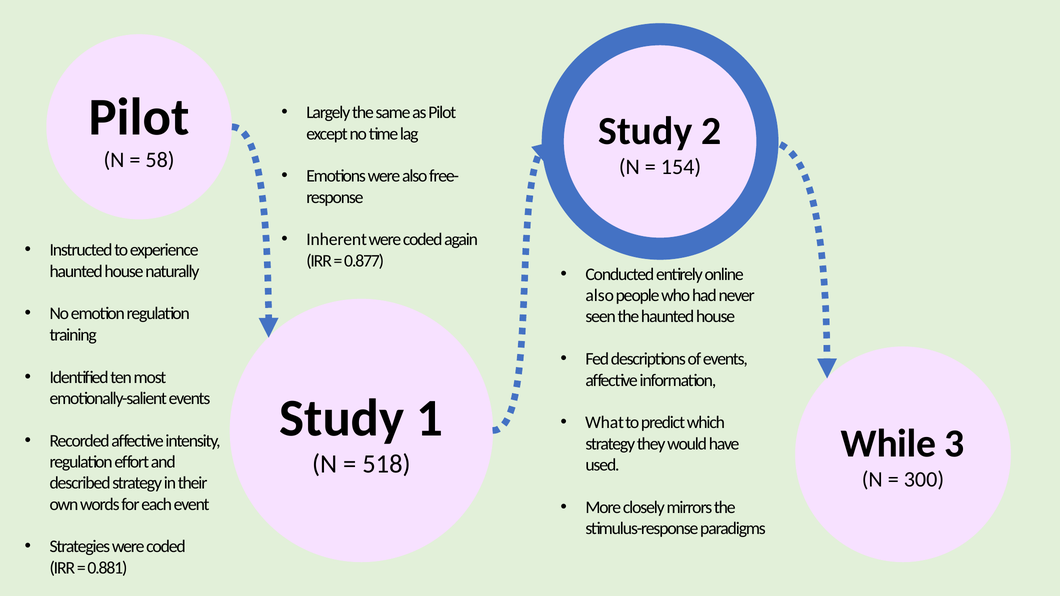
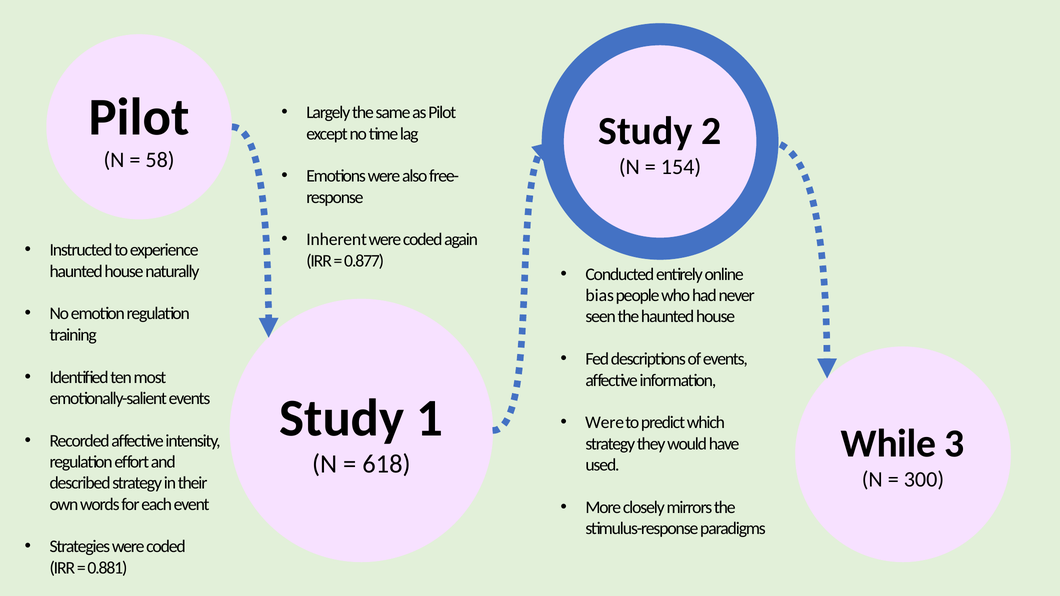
also: also -> bias (600, 296)
What: What -> Were (605, 423)
518: 518 -> 618 (386, 464)
